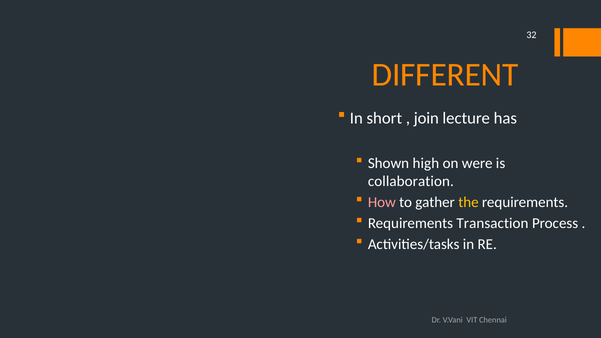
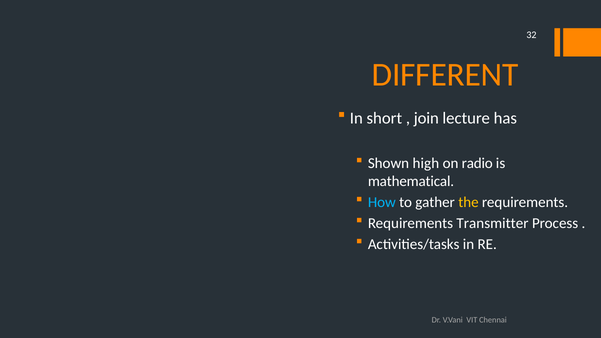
were: were -> radio (477, 163)
collaboration: collaboration -> mathematical (411, 181)
How colour: pink -> light blue (382, 202)
Transaction: Transaction -> Transmitter (493, 224)
